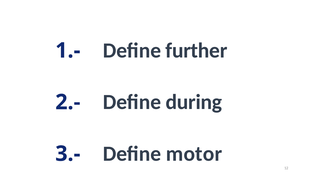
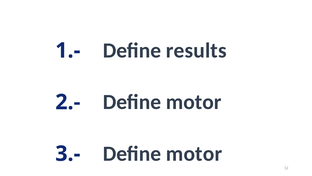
further: further -> results (196, 50)
2.- Define during: during -> motor (194, 102)
